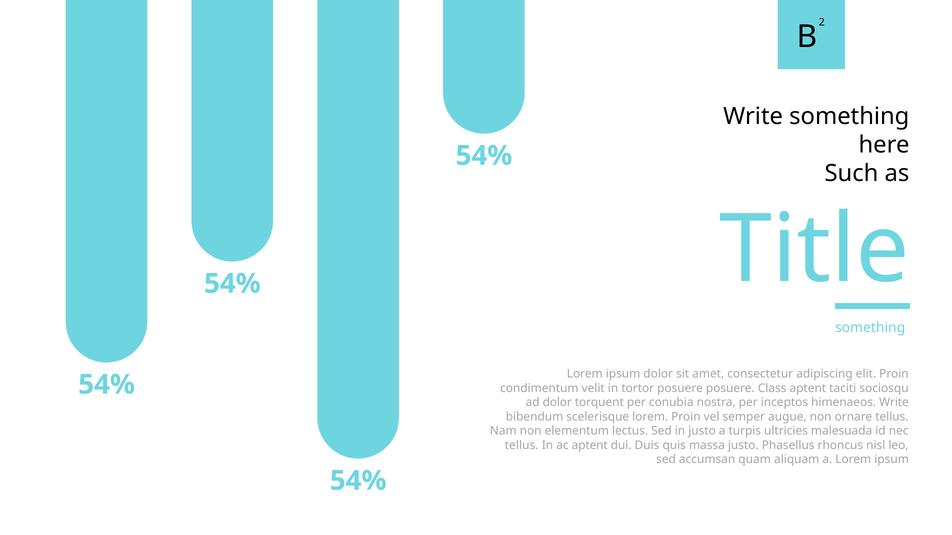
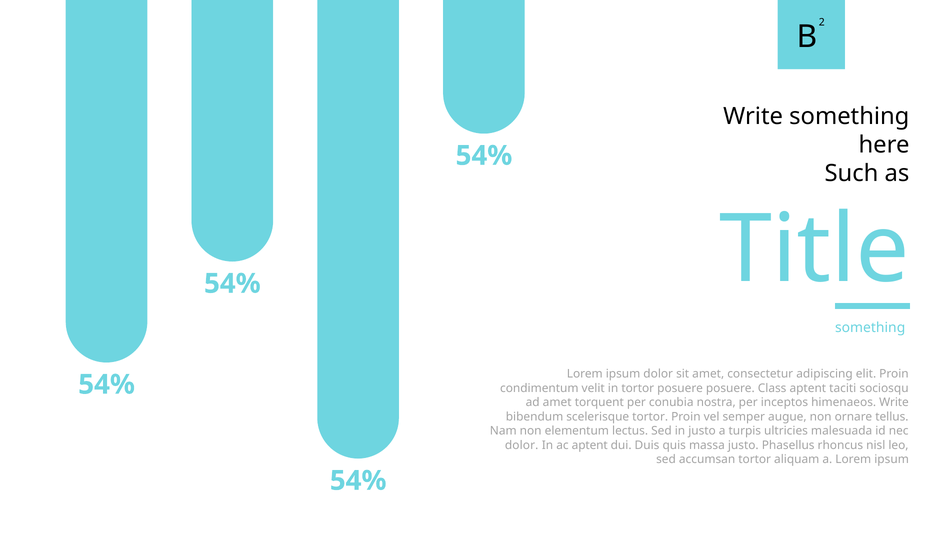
ad dolor: dolor -> amet (557, 403)
scelerisque lorem: lorem -> tortor (650, 417)
tellus: tellus -> dolor (522, 446)
accumsan quam: quam -> tortor (755, 460)
